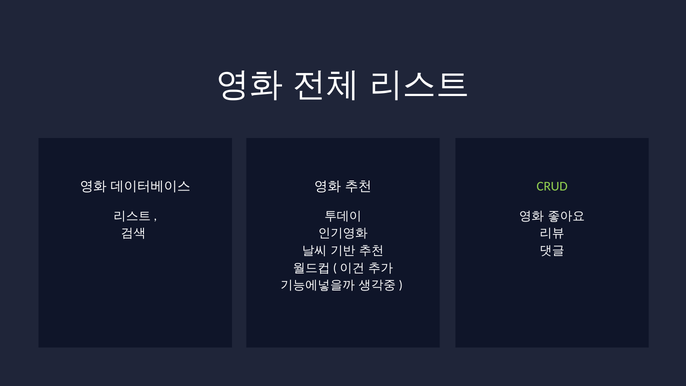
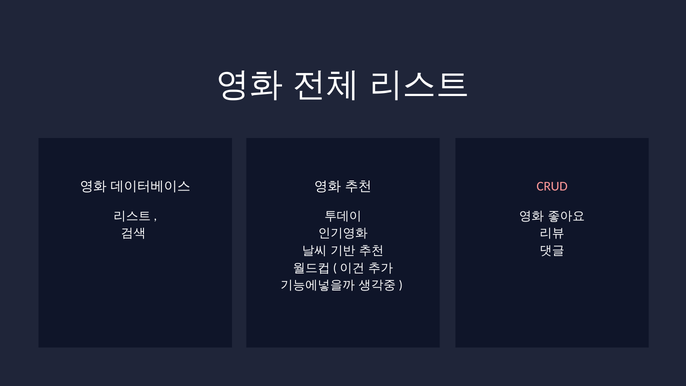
CRUD colour: light green -> pink (552, 186)
